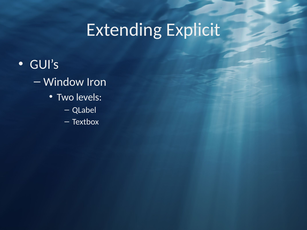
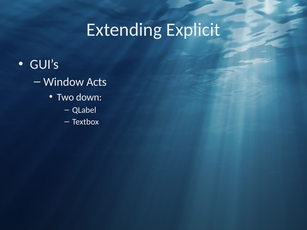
Iron: Iron -> Acts (97, 82)
levels: levels -> down (89, 97)
